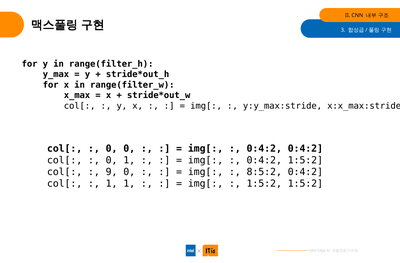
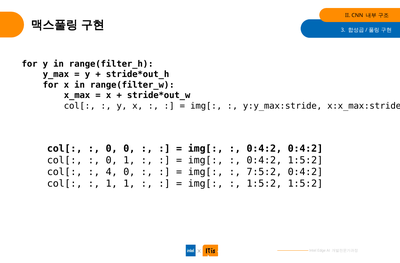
9: 9 -> 4 (112, 172)
8:5:2: 8:5:2 -> 7:5:2 (264, 172)
